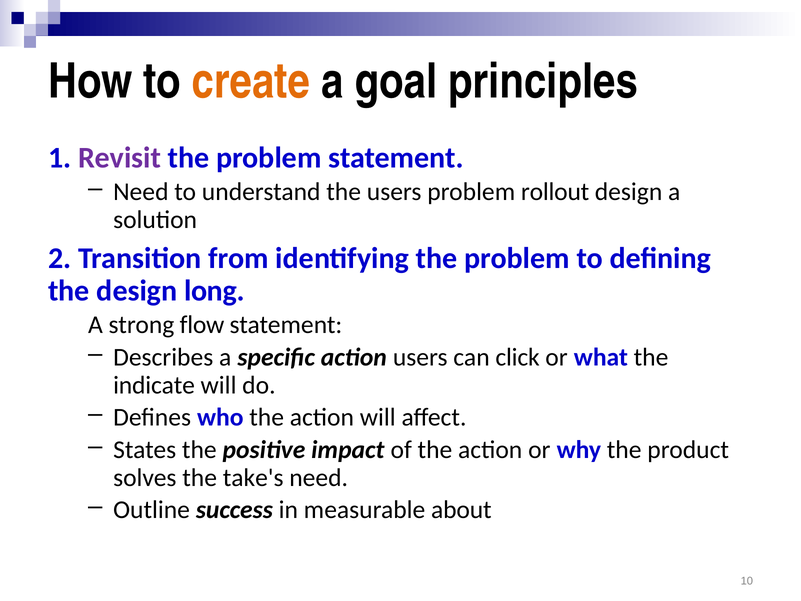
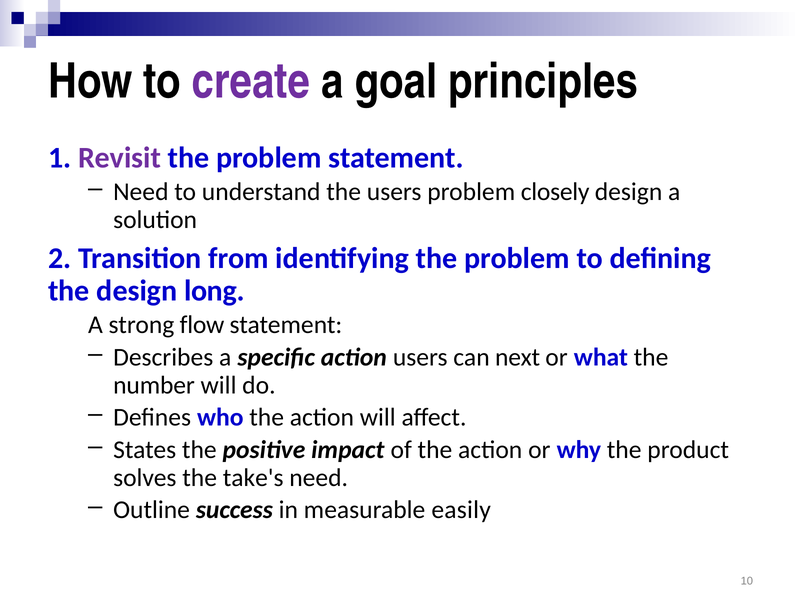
create colour: orange -> purple (251, 81)
rollout: rollout -> closely (555, 192)
click: click -> next (518, 357)
indicate: indicate -> number (154, 385)
about: about -> easily (461, 510)
